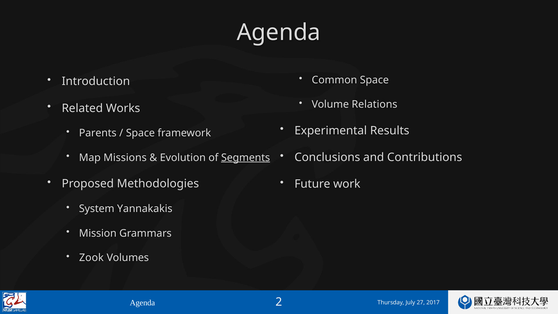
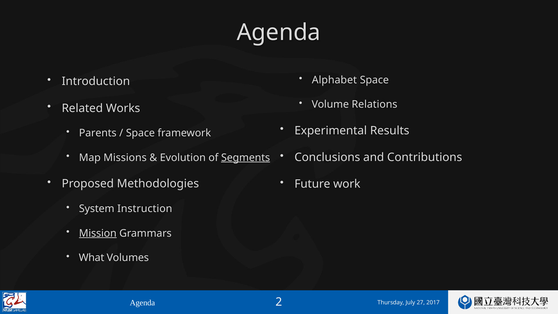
Common: Common -> Alphabet (334, 80)
Yannakakis: Yannakakis -> Instruction (145, 209)
Mission underline: none -> present (98, 233)
Zook: Zook -> What (92, 258)
